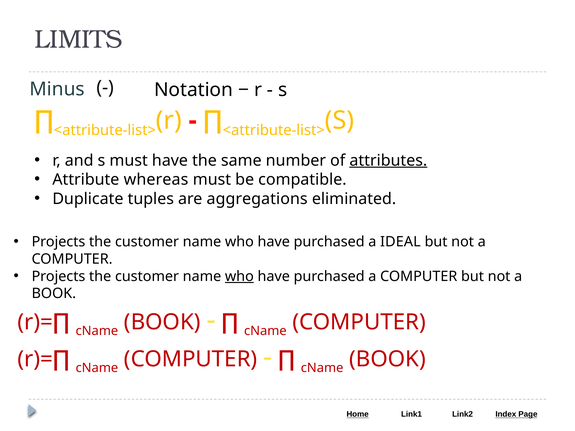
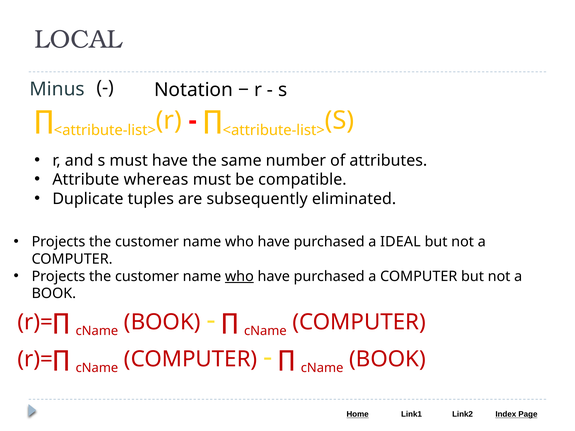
LIMITS: LIMITS -> LOCAL (78, 39)
attributes underline: present -> none (388, 161)
aggregations: aggregations -> subsequently (257, 199)
